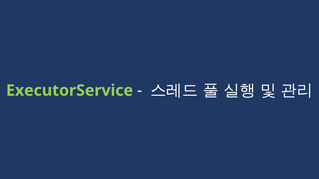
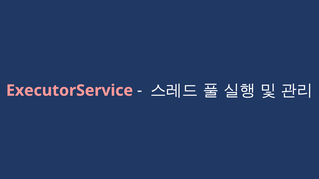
ExecutorService colour: light green -> pink (70, 91)
